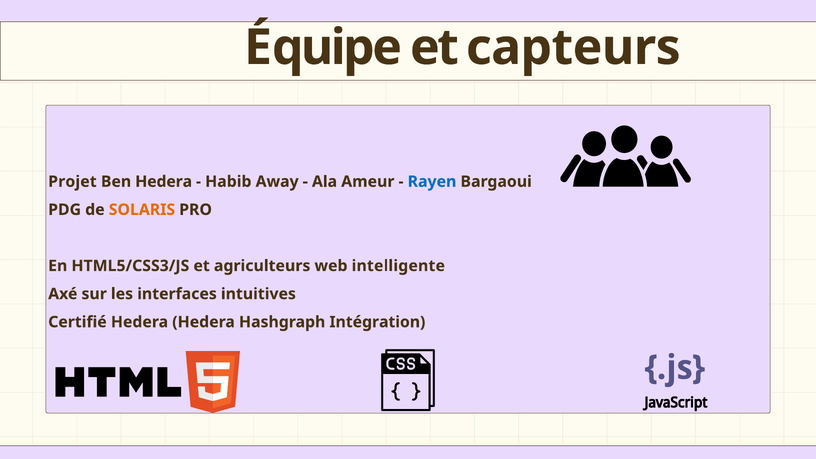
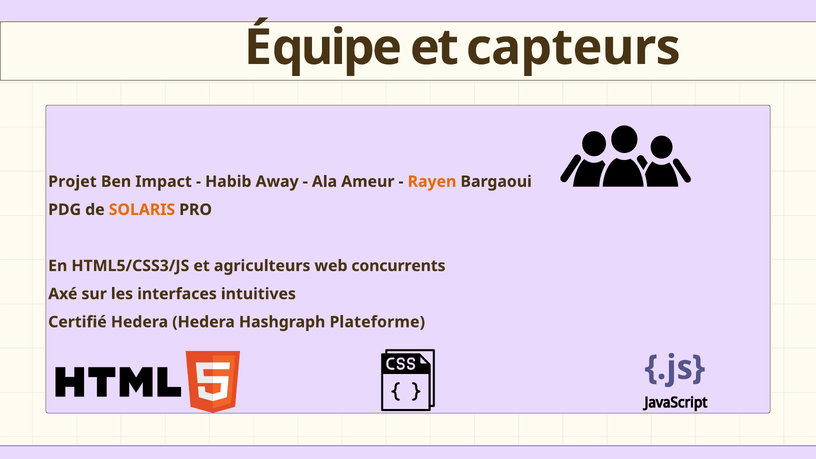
Ben Hedera: Hedera -> Impact (164, 182)
Rayen colour: blue -> orange (432, 182)
intelligente: intelligente -> concurrents (398, 266)
Intégration: Intégration -> Plateforme (377, 322)
